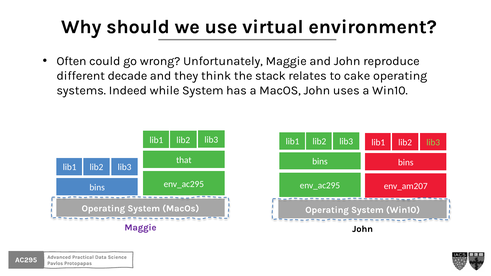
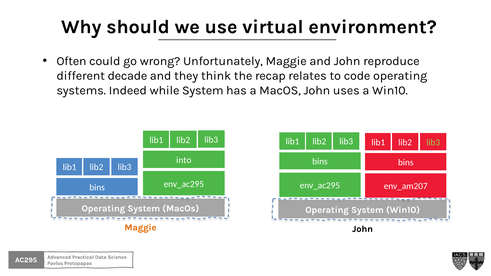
stack: stack -> recap (270, 76)
cake: cake -> code (357, 76)
that: that -> into (184, 160)
Maggie colour: purple -> orange (140, 228)
